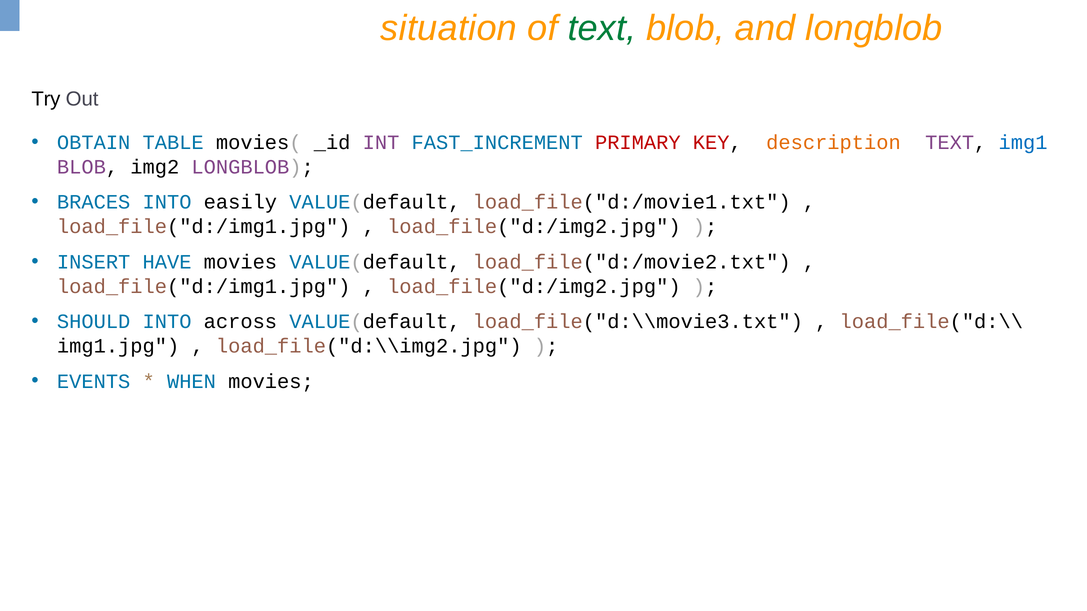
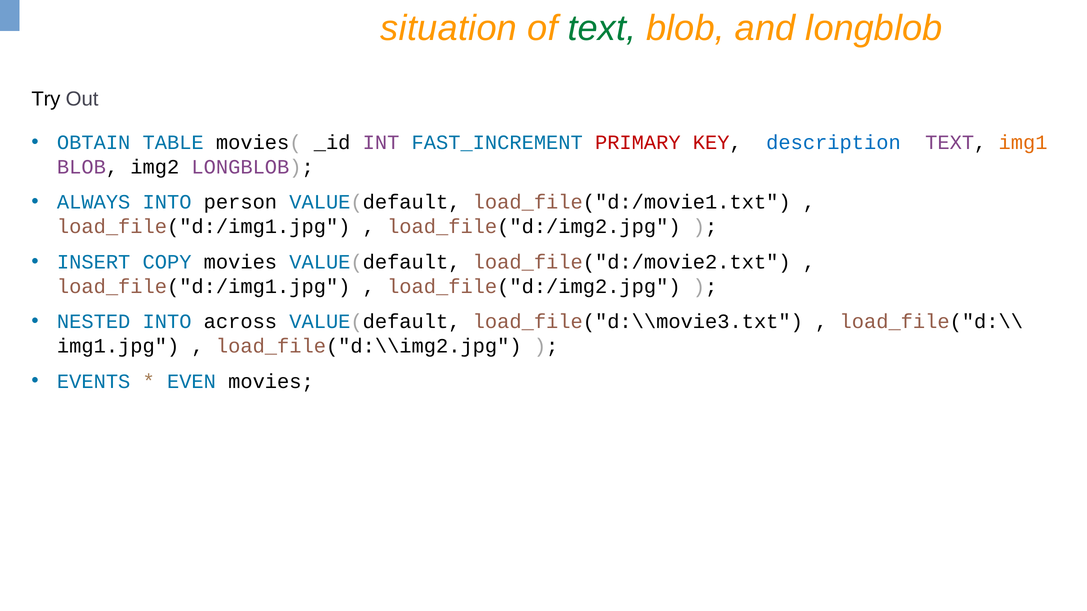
description colour: orange -> blue (833, 143)
img1 colour: blue -> orange (1023, 143)
BRACES: BRACES -> ALWAYS (94, 202)
easily: easily -> person (240, 202)
HAVE: HAVE -> COPY (167, 262)
SHOULD: SHOULD -> NESTED (94, 322)
WHEN: WHEN -> EVEN (191, 382)
